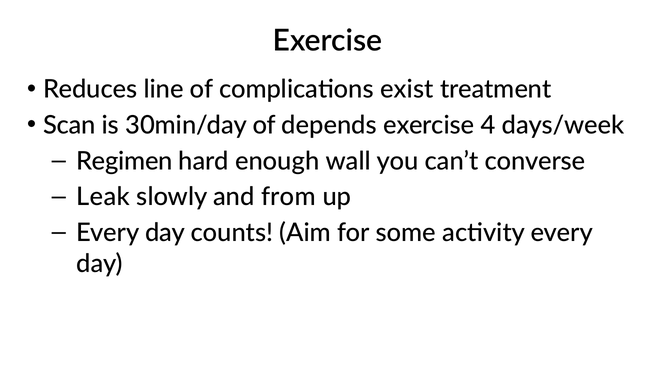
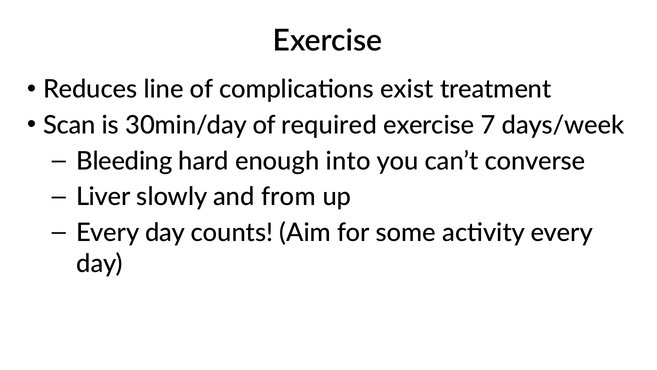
depends: depends -> required (329, 125)
4: 4 -> 7 (488, 125)
Regimen: Regimen -> Bleeding (124, 161)
wall: wall -> into (348, 161)
Leak: Leak -> Liver (103, 197)
